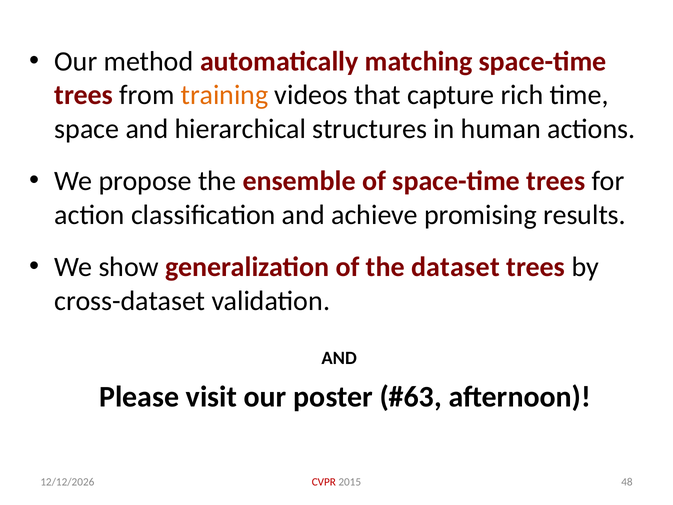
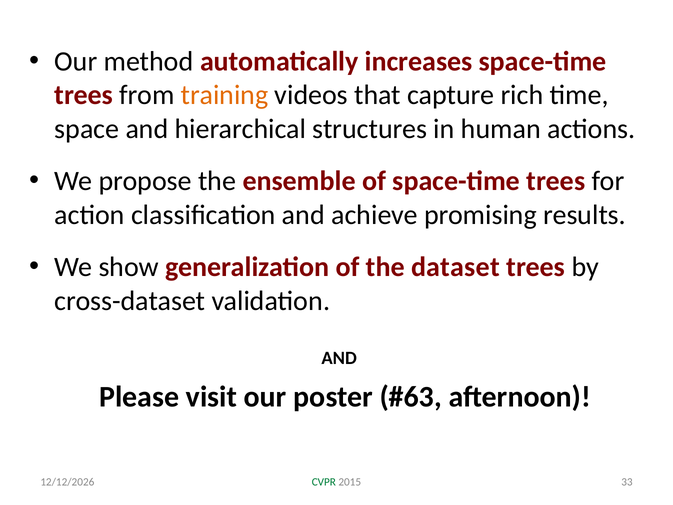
matching: matching -> increases (419, 61)
CVPR colour: red -> green (324, 482)
48: 48 -> 33 (627, 482)
